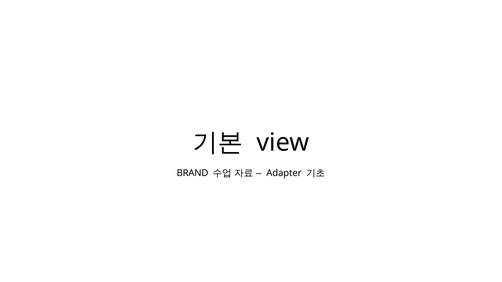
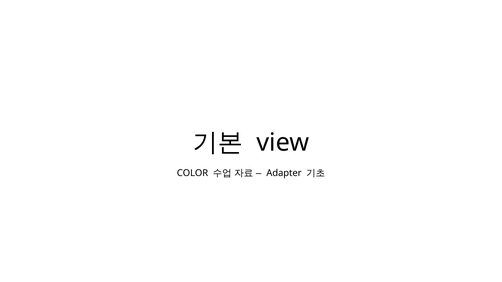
BRAND: BRAND -> COLOR (193, 173)
